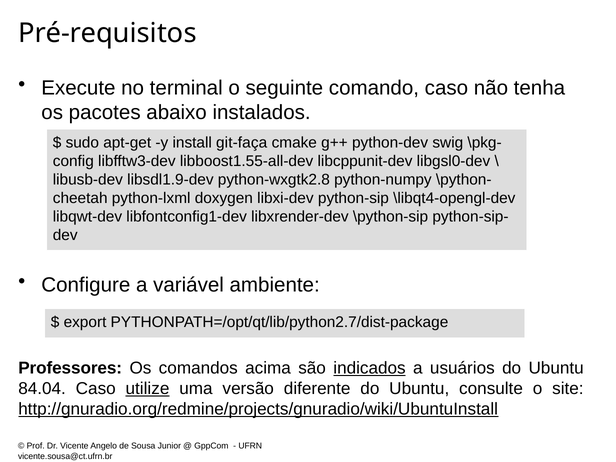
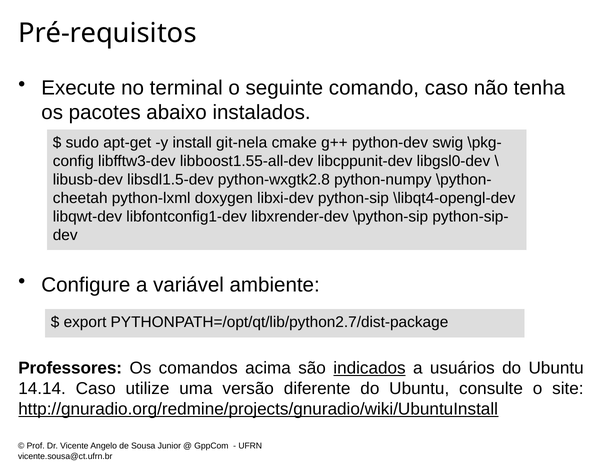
git-faça: git-faça -> git-nela (242, 143)
libsdl1.9-dev: libsdl1.9-dev -> libsdl1.5-dev (170, 179)
84.04: 84.04 -> 14.14 (42, 389)
utilize underline: present -> none (147, 389)
